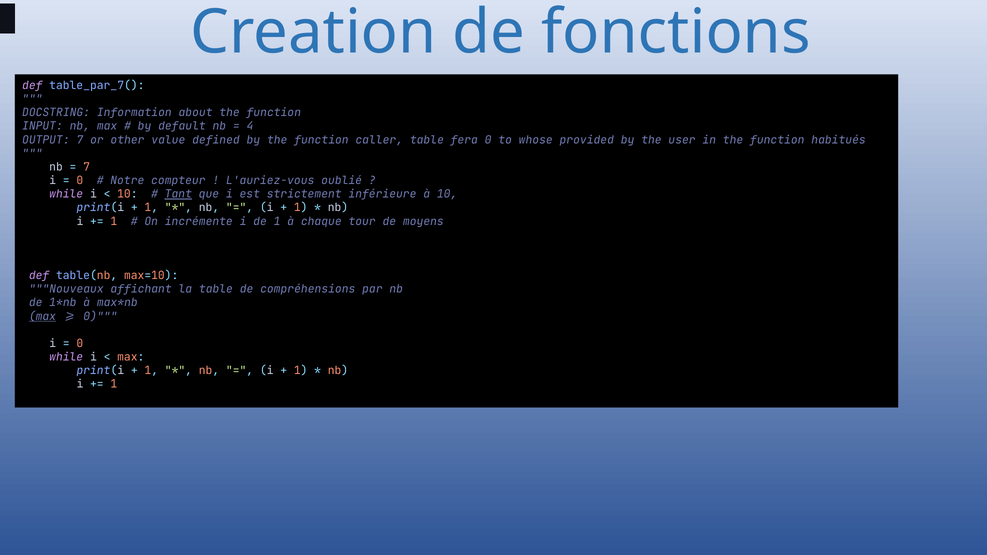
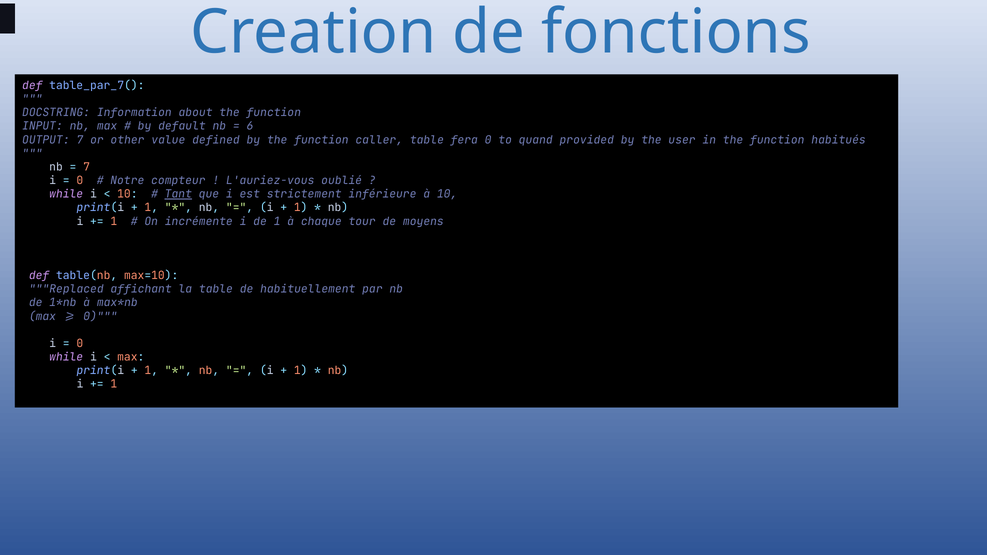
4: 4 -> 6 (250, 126)
whose: whose -> quand (536, 140)
Nouveaux: Nouveaux -> Replaced (66, 289)
compréhensions: compréhensions -> habituellement (308, 289)
max underline: present -> none (42, 316)
